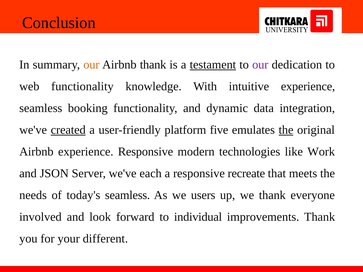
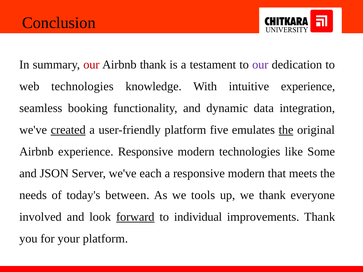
our colour: orange -> red (91, 65)
testament underline: present -> none (213, 65)
web functionality: functionality -> technologies (82, 86)
Work: Work -> Some (321, 152)
a responsive recreate: recreate -> modern (246, 174)
today's seamless: seamless -> between (127, 195)
users: users -> tools (203, 195)
forward underline: none -> present (135, 217)
your different: different -> platform (105, 239)
